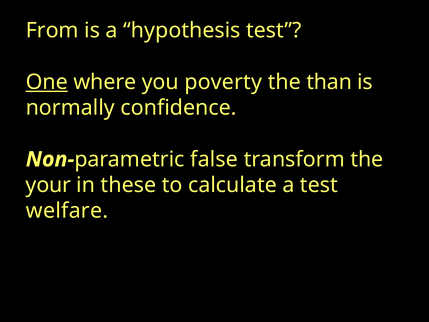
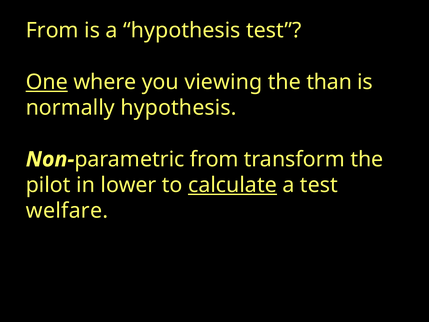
poverty: poverty -> viewing (223, 82)
normally confidence: confidence -> hypothesis (179, 108)
parametric false: false -> from (214, 159)
your: your -> pilot (48, 185)
these: these -> lower (128, 185)
calculate underline: none -> present (232, 185)
